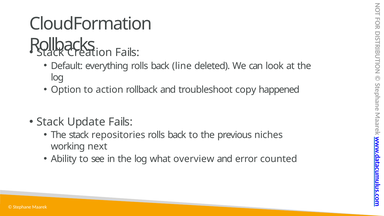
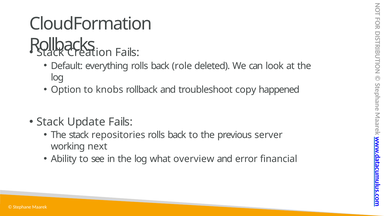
line: line -> role (182, 66)
action: action -> knobs (109, 90)
niches: niches -> server (269, 135)
counted: counted -> financial (279, 159)
